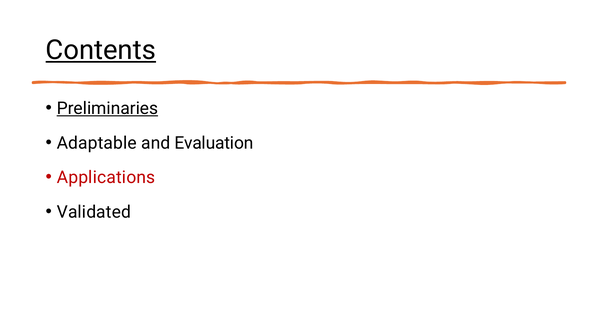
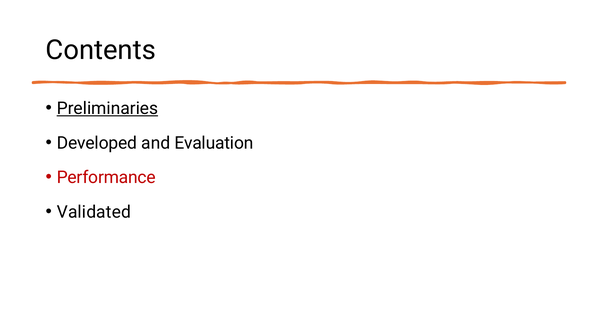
Contents underline: present -> none (101, 50)
Adaptable: Adaptable -> Developed (97, 143)
Applications: Applications -> Performance (106, 178)
